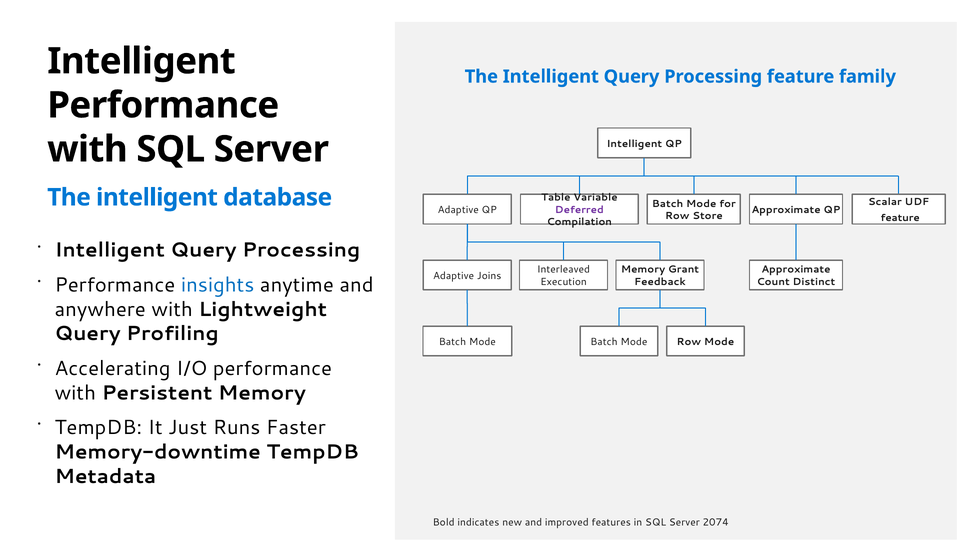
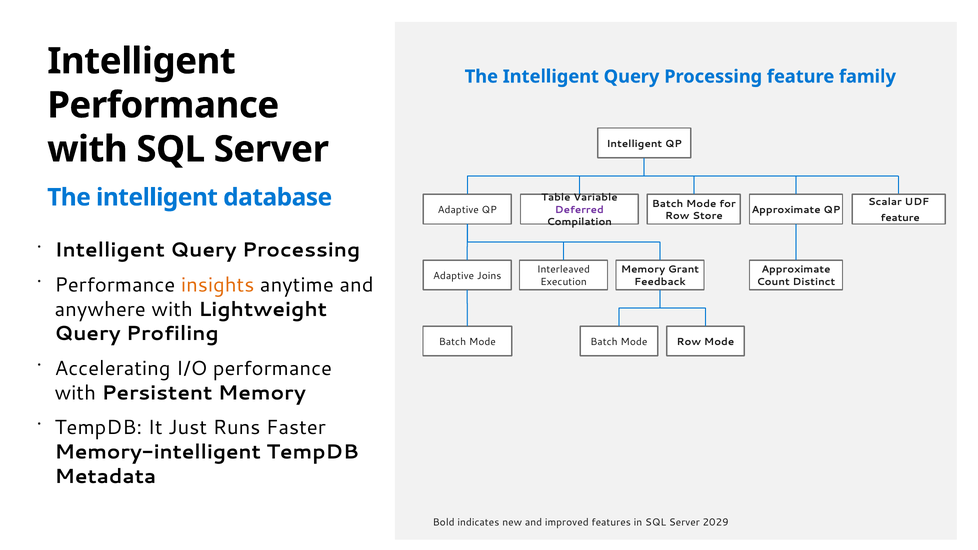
insights colour: blue -> orange (218, 285)
Memory-downtime: Memory-downtime -> Memory-intelligent (158, 452)
2074: 2074 -> 2029 (716, 523)
